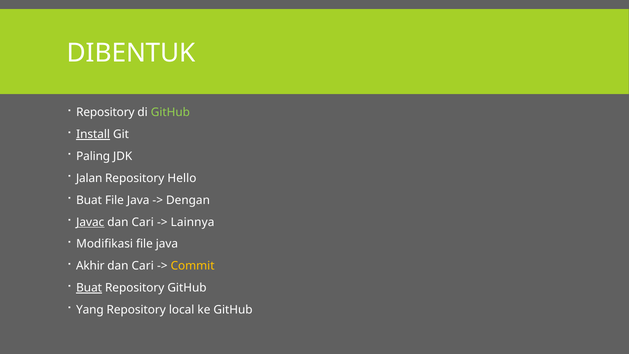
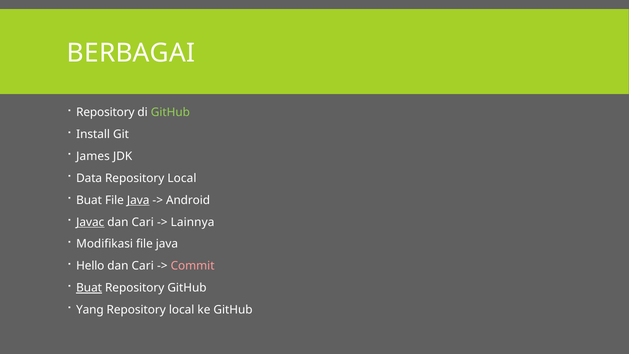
DIBENTUK: DIBENTUK -> BERBAGAI (131, 53)
Install underline: present -> none (93, 134)
Paling: Paling -> James (93, 156)
Jalan: Jalan -> Data (89, 178)
Hello: Hello -> Local (182, 178)
Java underline: none -> present (138, 200)
Dengan: Dengan -> Android (188, 200)
Akhir: Akhir -> Hello (90, 266)
Commit colour: yellow -> pink (193, 266)
